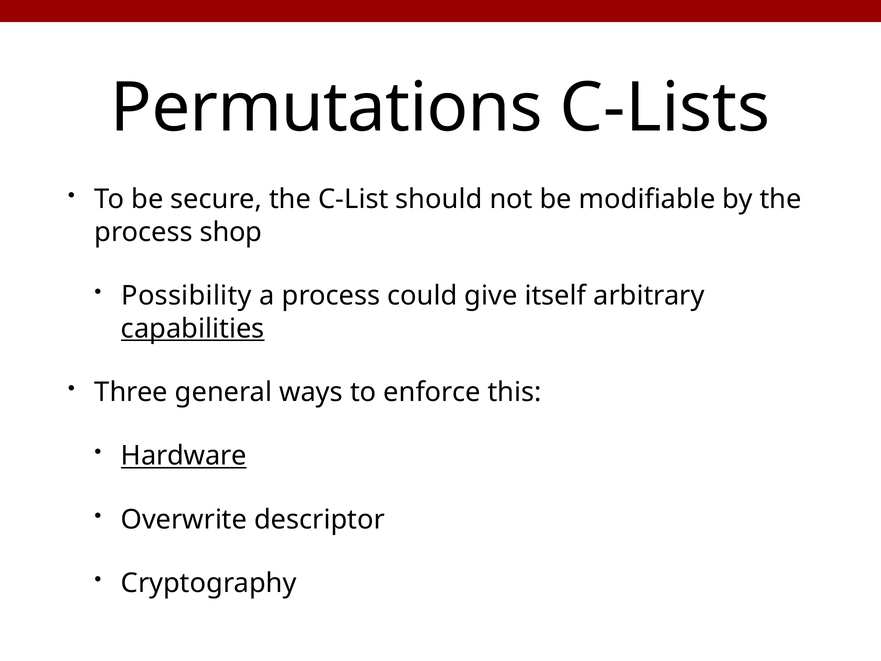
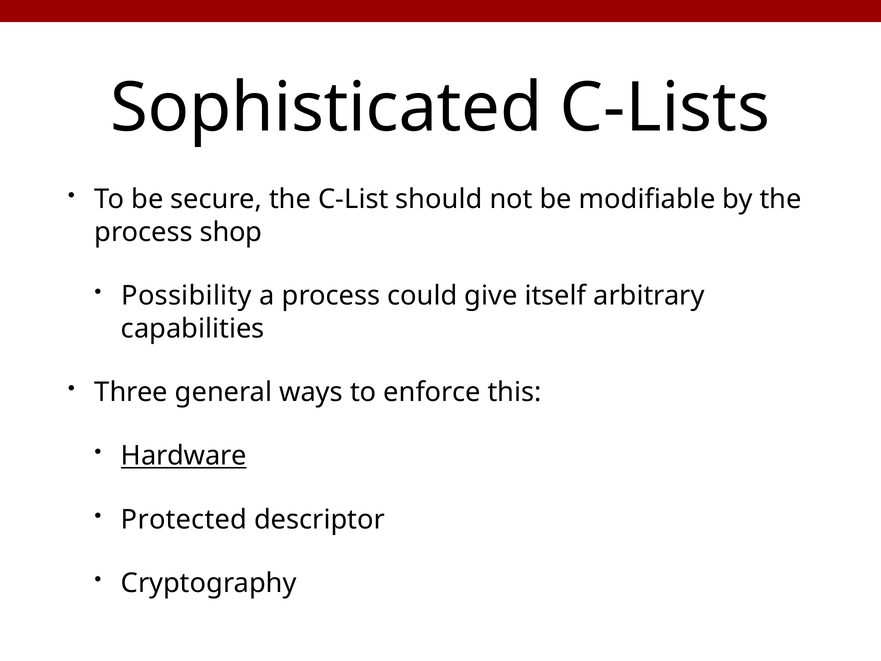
Permutations: Permutations -> Sophisticated (326, 108)
capabilities underline: present -> none (193, 328)
Overwrite: Overwrite -> Protected (184, 519)
